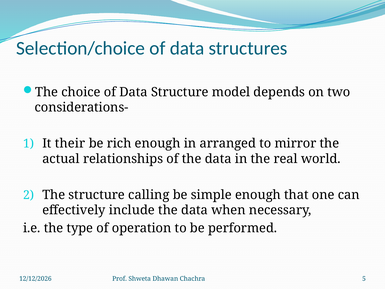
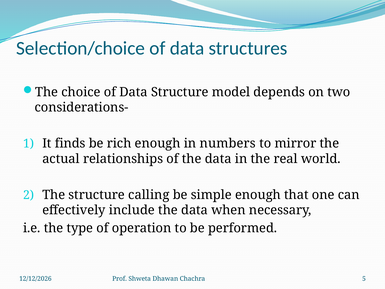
their: their -> finds (70, 143)
arranged: arranged -> numbers (228, 143)
